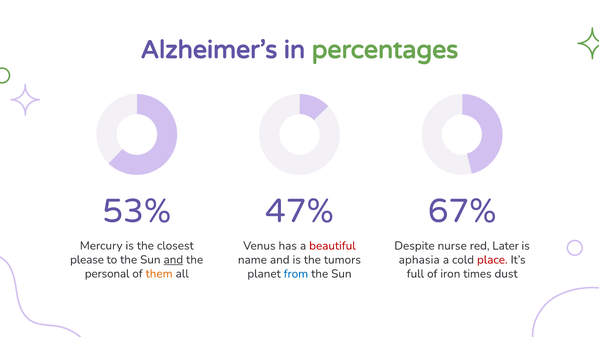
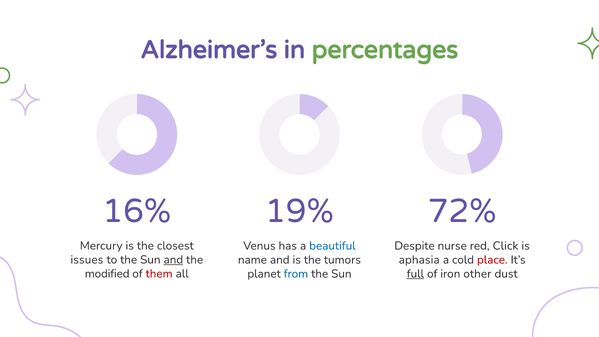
53%: 53% -> 16% (137, 211)
47%: 47% -> 19% (300, 211)
67%: 67% -> 72% (462, 211)
beautiful colour: red -> blue (332, 246)
Later: Later -> Click (505, 246)
please: please -> issues (87, 260)
personal: personal -> modified (107, 274)
them colour: orange -> red (159, 274)
full underline: none -> present (415, 274)
times: times -> other (477, 274)
